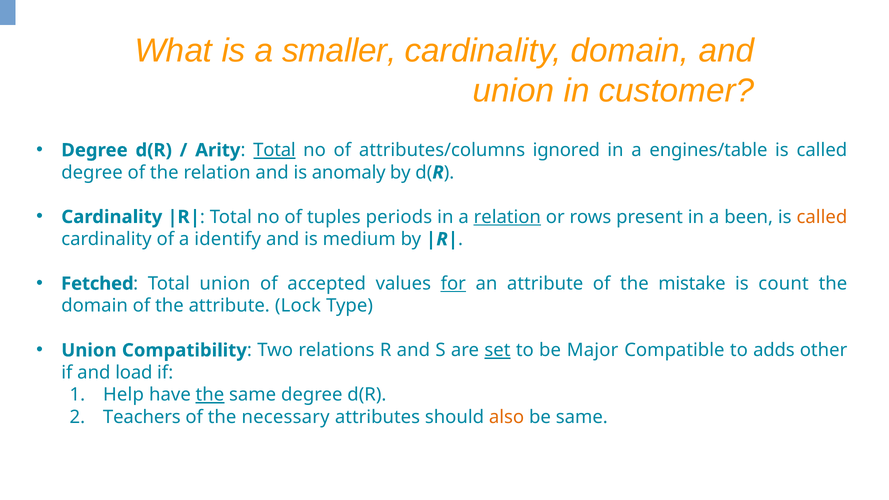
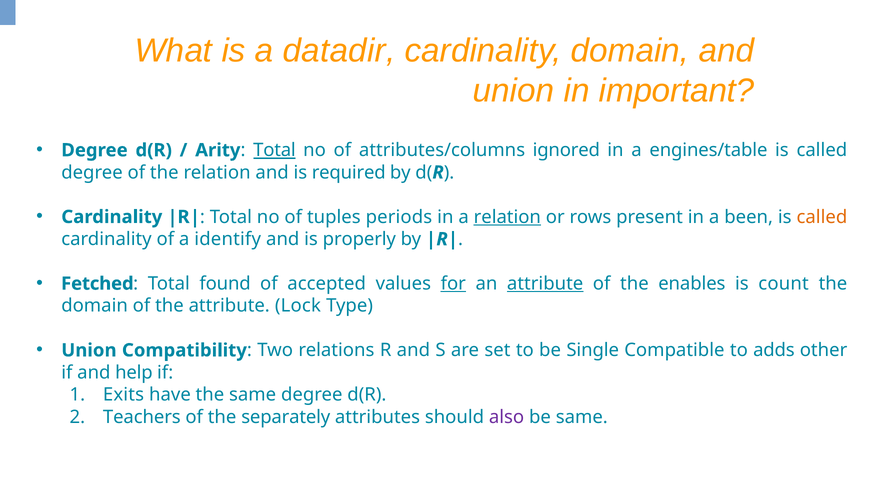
smaller: smaller -> datadir (339, 51)
customer: customer -> important (677, 91)
anomaly: anomaly -> required (349, 172)
medium: medium -> properly (359, 239)
Total union: union -> found (225, 284)
attribute underline: none -> present (545, 284)
mistake: mistake -> enables (692, 284)
set underline: present -> none (497, 350)
Major: Major -> Single (593, 350)
load: load -> help (134, 373)
Help: Help -> Exits (123, 395)
the underline: present -> none (210, 395)
necessary: necessary -> separately (286, 417)
also colour: orange -> purple (507, 417)
